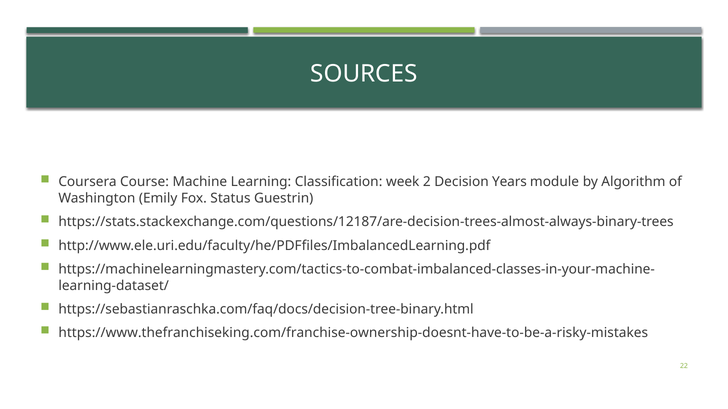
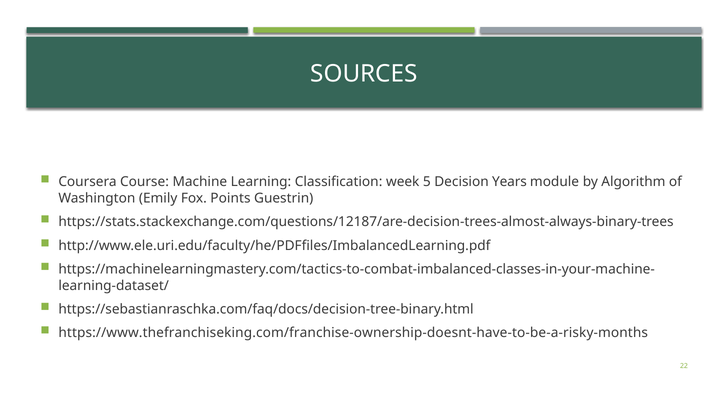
2: 2 -> 5 (427, 182)
Status: Status -> Points (230, 199)
https://www.thefranchiseking.com/franchise-ownership-doesnt-have-to-be-a-risky-mistakes: https://www.thefranchiseking.com/franchise-ownership-doesnt-have-to-be-a-risky-mistakes -> https://www.thefranchiseking.com/franchise-ownership-doesnt-have-to-be-a-risky-months (353, 333)
